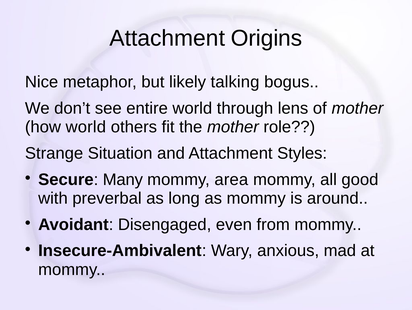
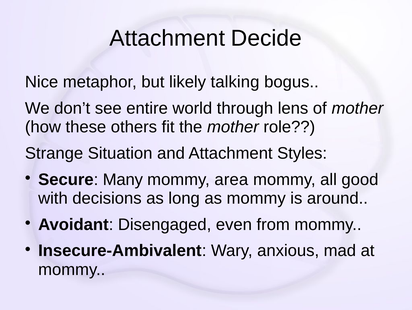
Origins: Origins -> Decide (266, 38)
how world: world -> these (86, 127)
preverbal: preverbal -> decisions (107, 198)
